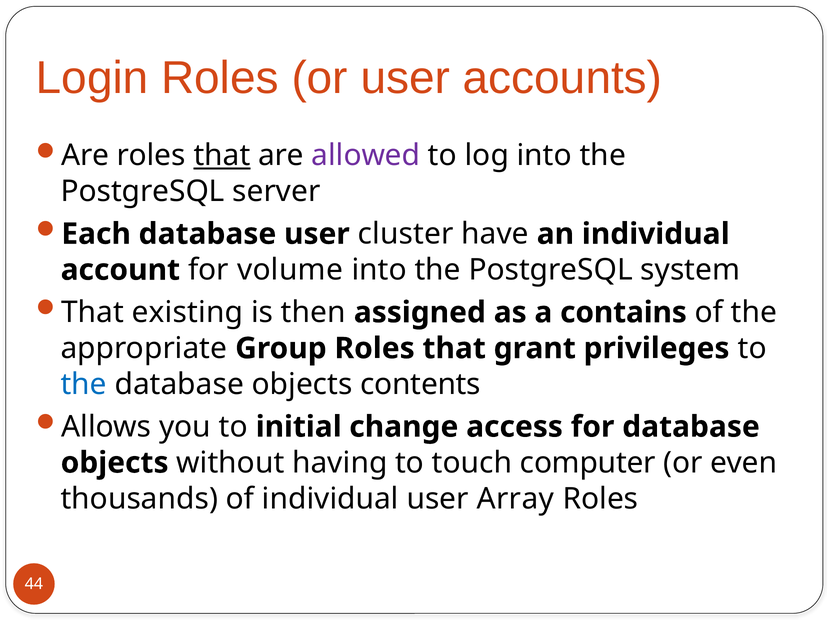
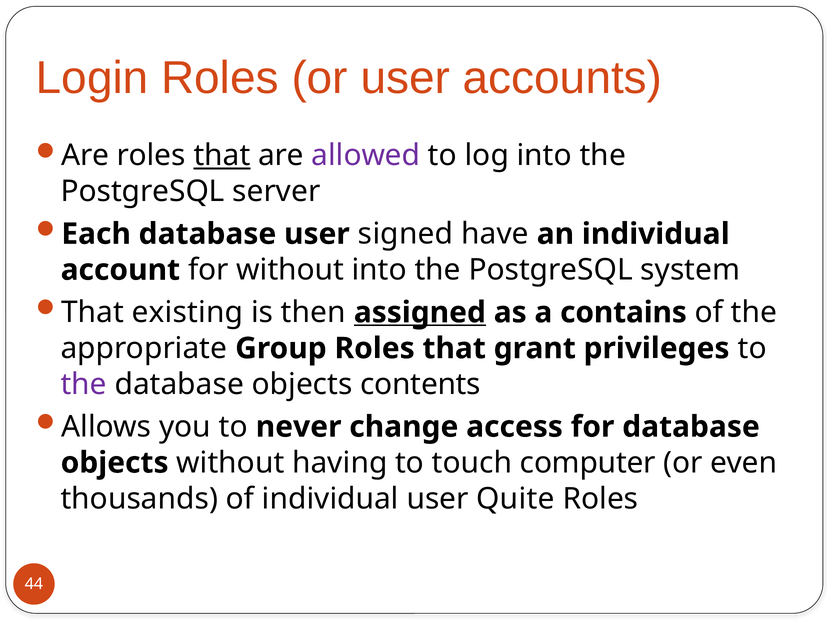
cluster: cluster -> signed (406, 234)
for volume: volume -> without (290, 270)
assigned underline: none -> present (420, 312)
the colour: blue -> purple (84, 384)
initial: initial -> never (299, 427)
Array: Array -> Quite (515, 498)
